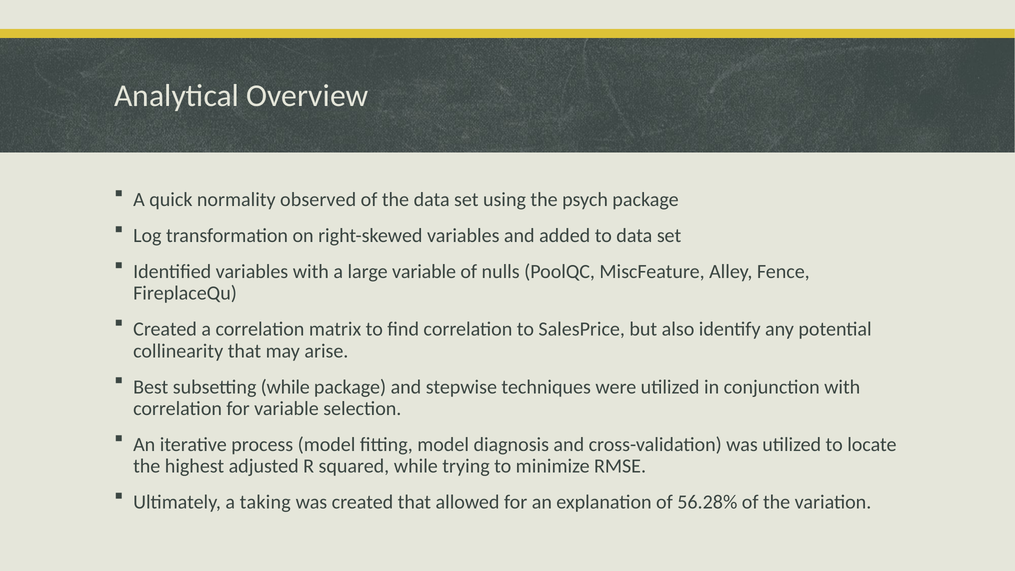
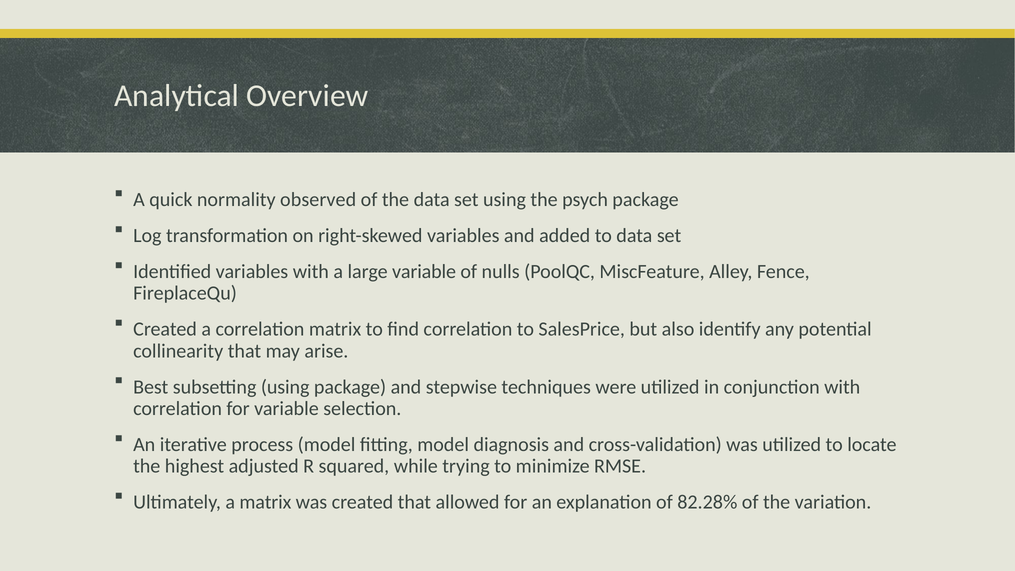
subsetting while: while -> using (285, 387)
a taking: taking -> matrix (265, 502)
56.28%: 56.28% -> 82.28% (707, 502)
